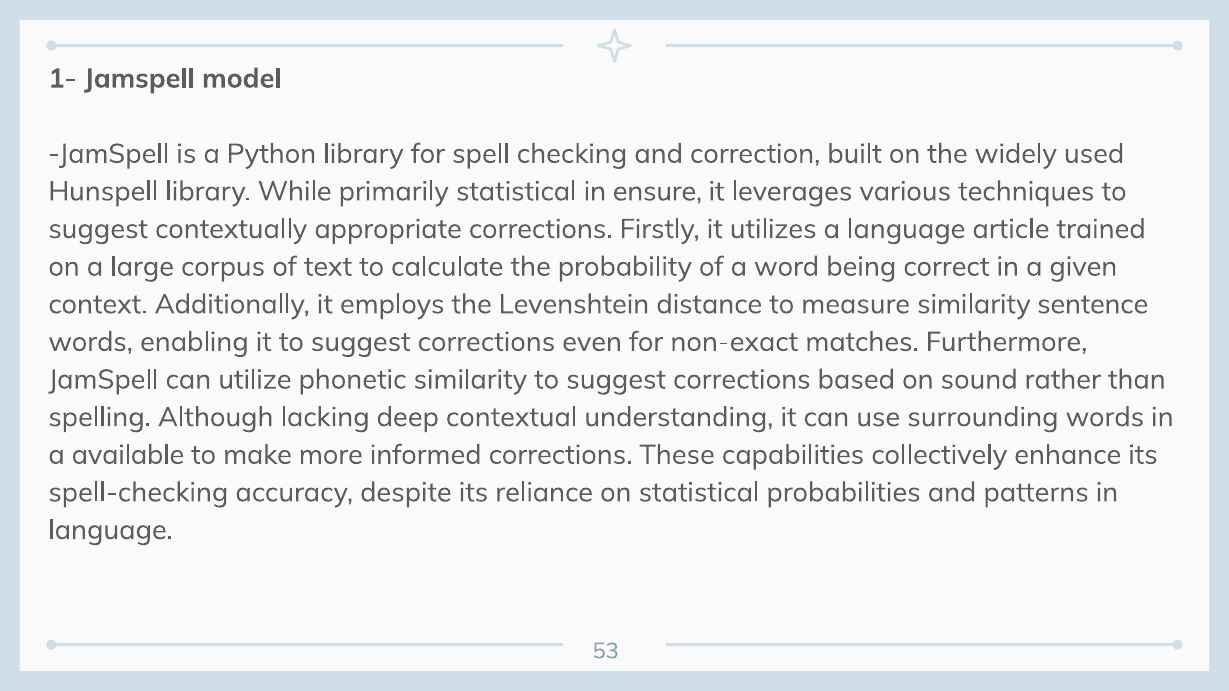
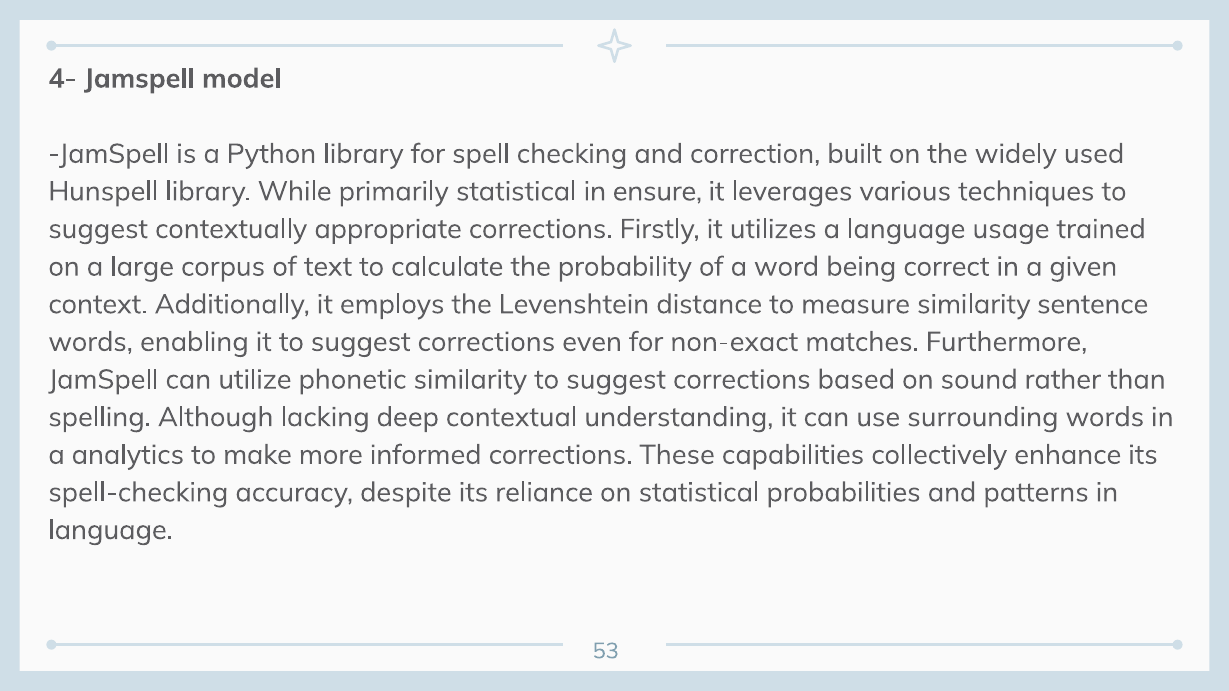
1-: 1- -> 4- (62, 79)
article: article -> usage (1011, 229)
available: available -> analytics (128, 455)
